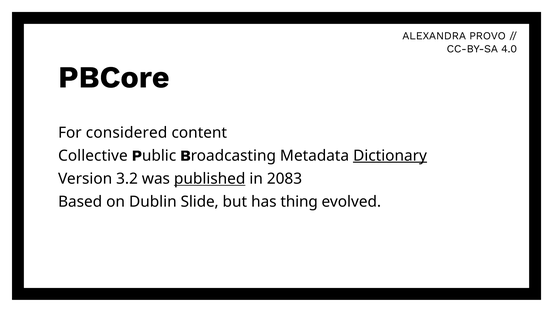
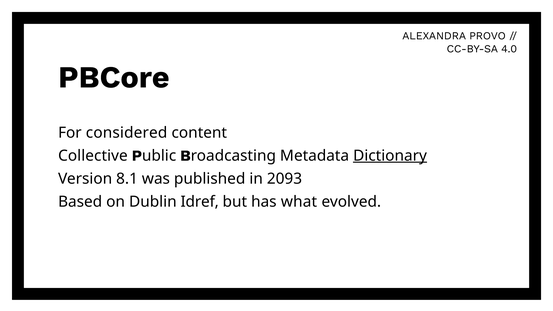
3.2: 3.2 -> 8.1 (127, 179)
published underline: present -> none (210, 179)
2083: 2083 -> 2093 (284, 179)
Slide: Slide -> Idref (200, 202)
thing: thing -> what (299, 202)
